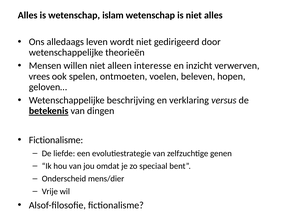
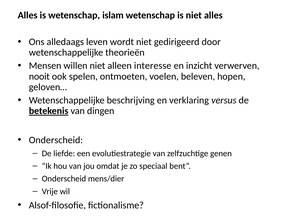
vrees: vrees -> nooit (39, 76)
Fictionalisme: Fictionalisme -> Onderscheid (56, 140)
